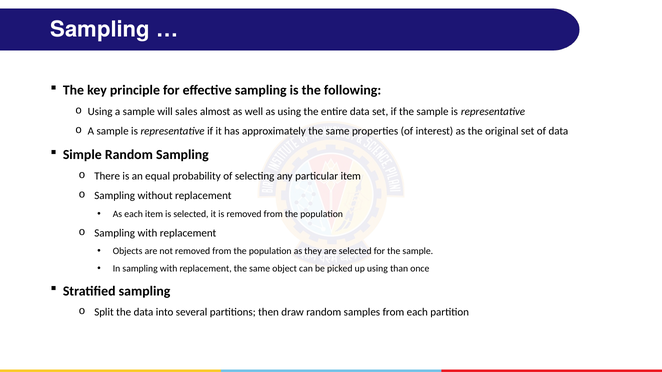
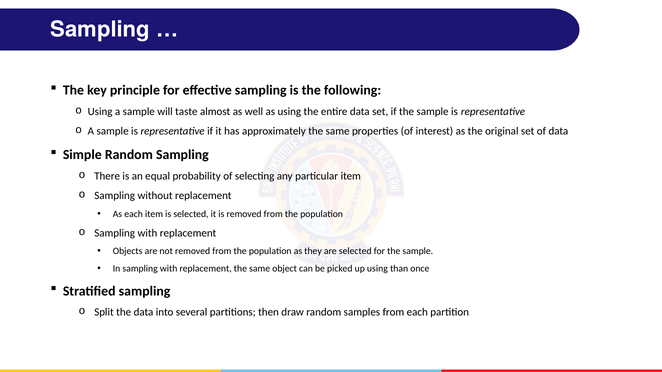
sales: sales -> taste (186, 112)
